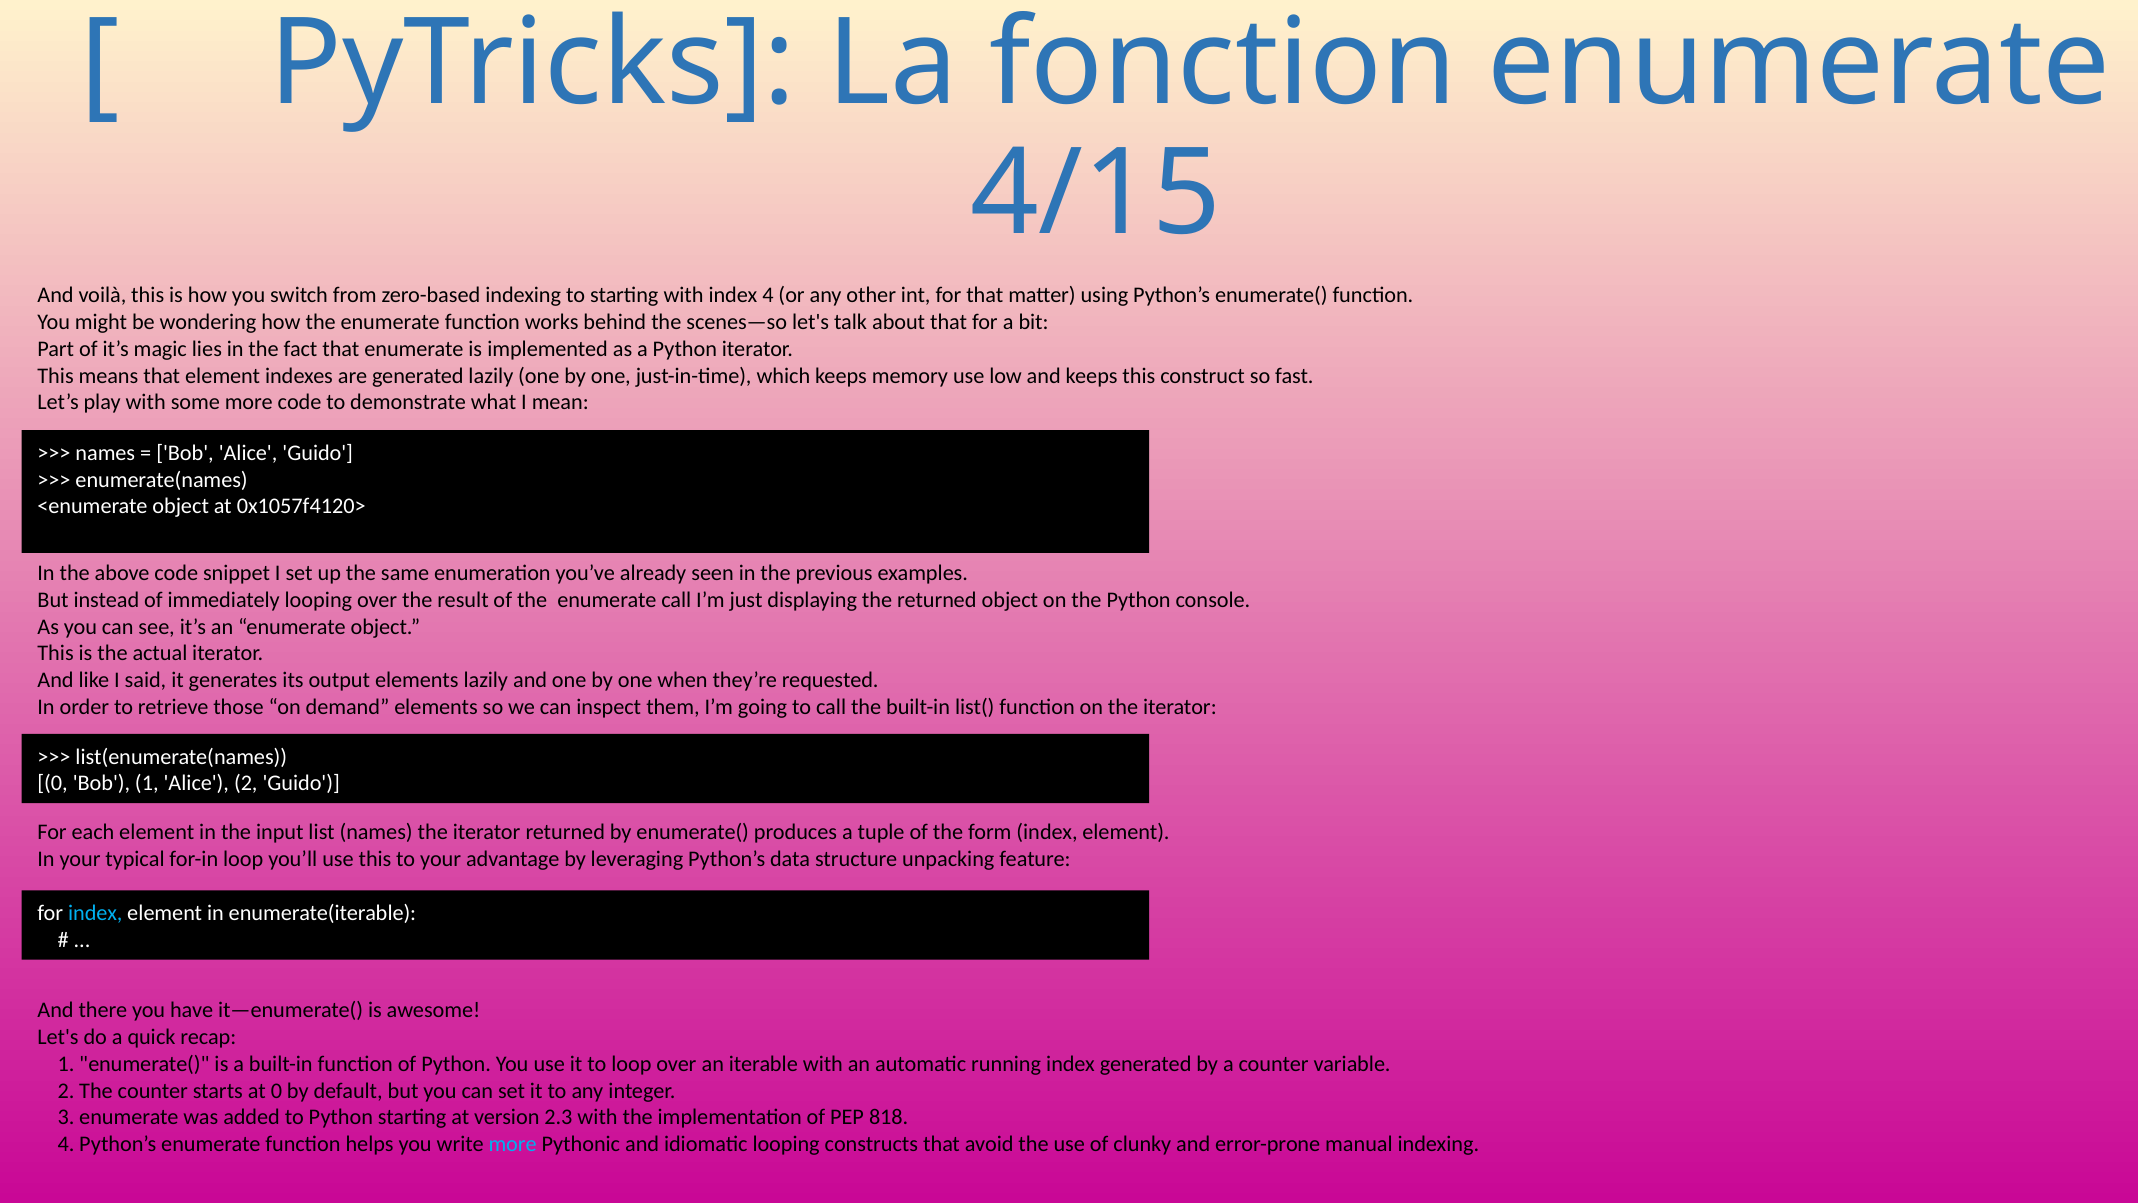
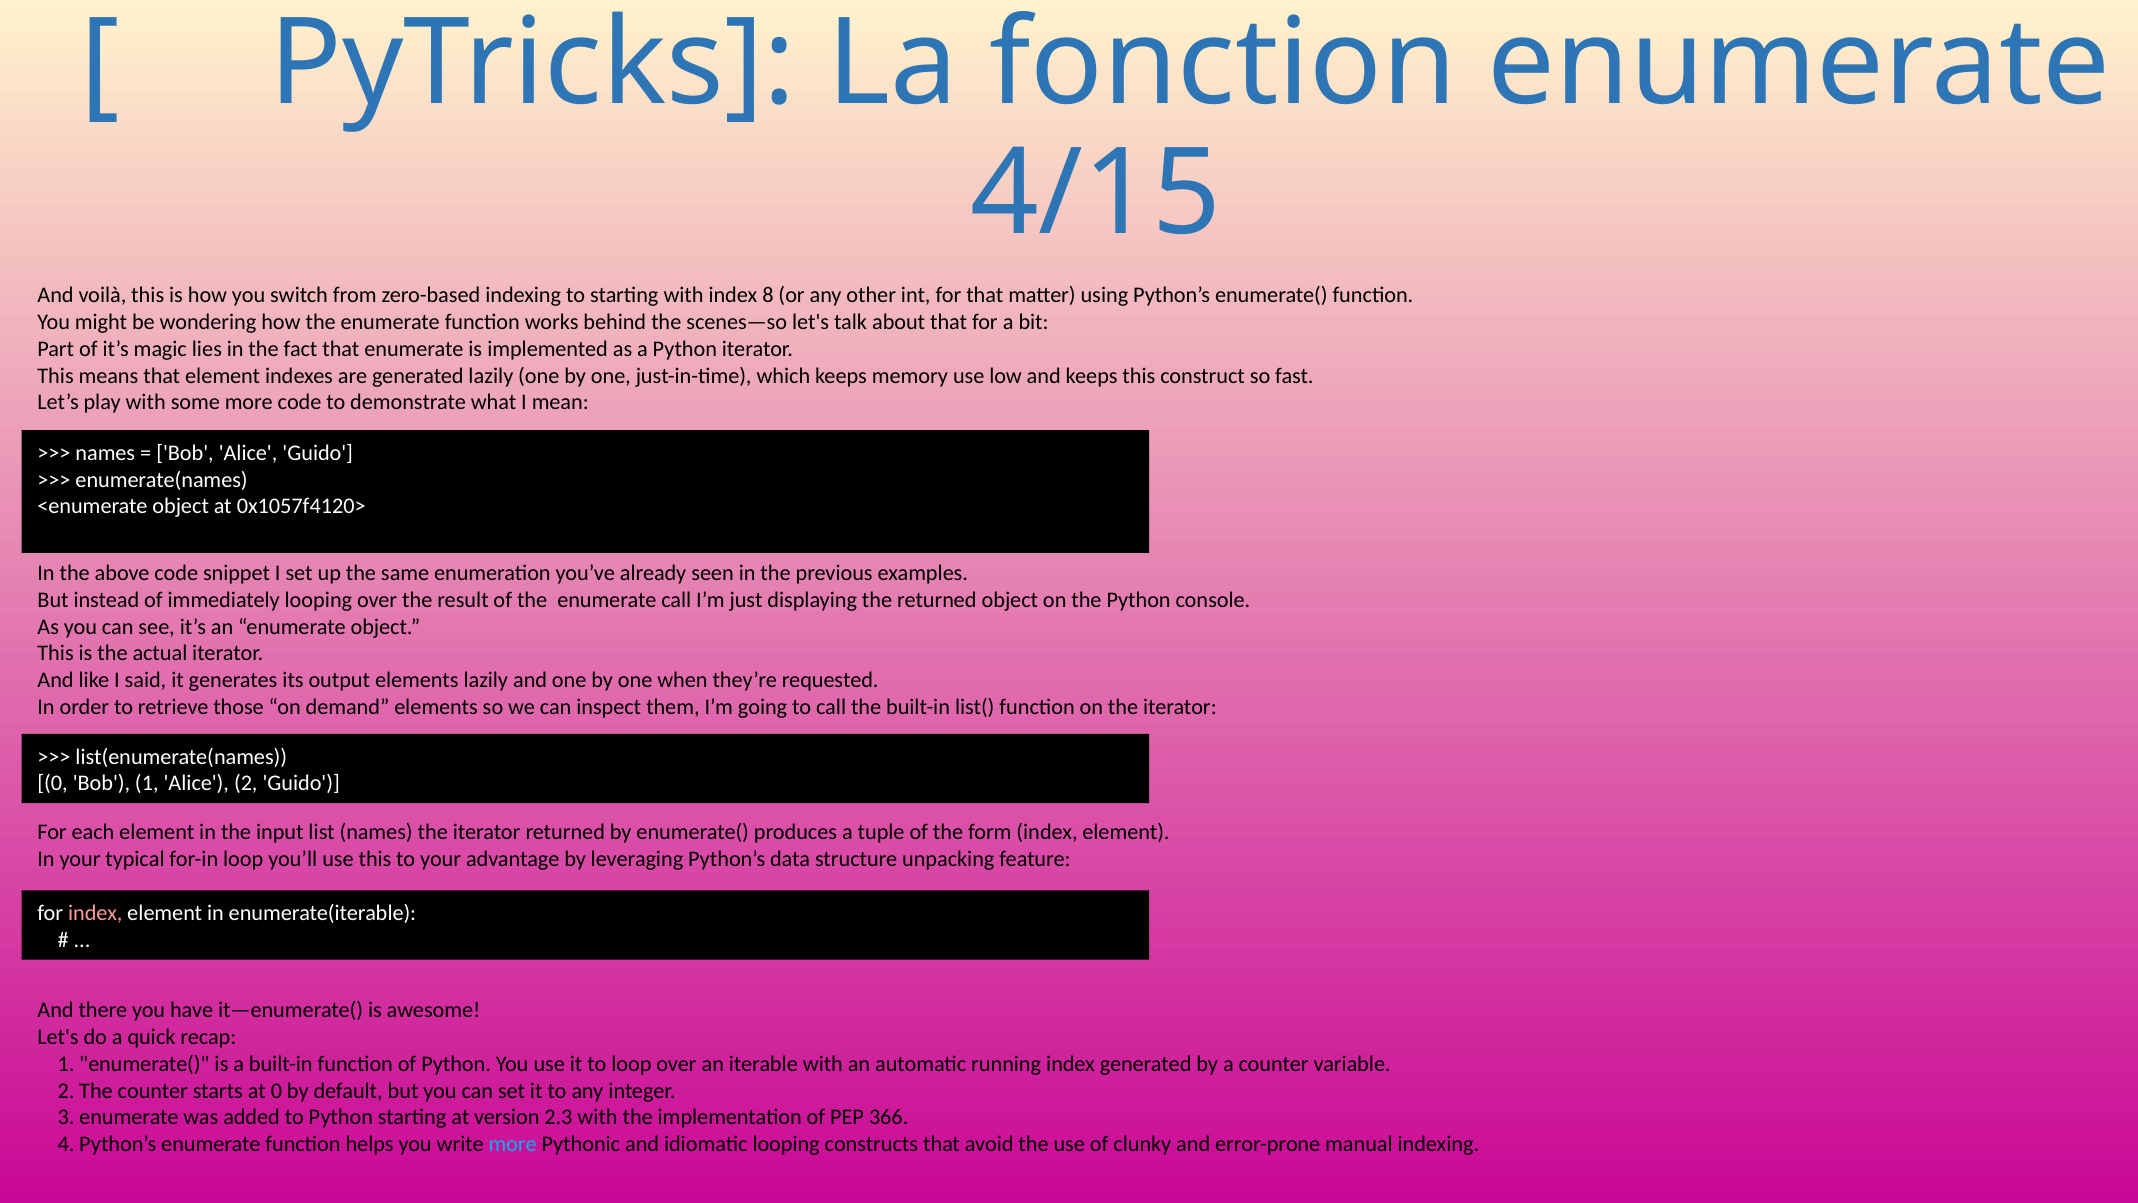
index 4: 4 -> 8 (768, 295)
index colour: light blue -> pink (95, 913)
818: 818 -> 366 (889, 1117)
